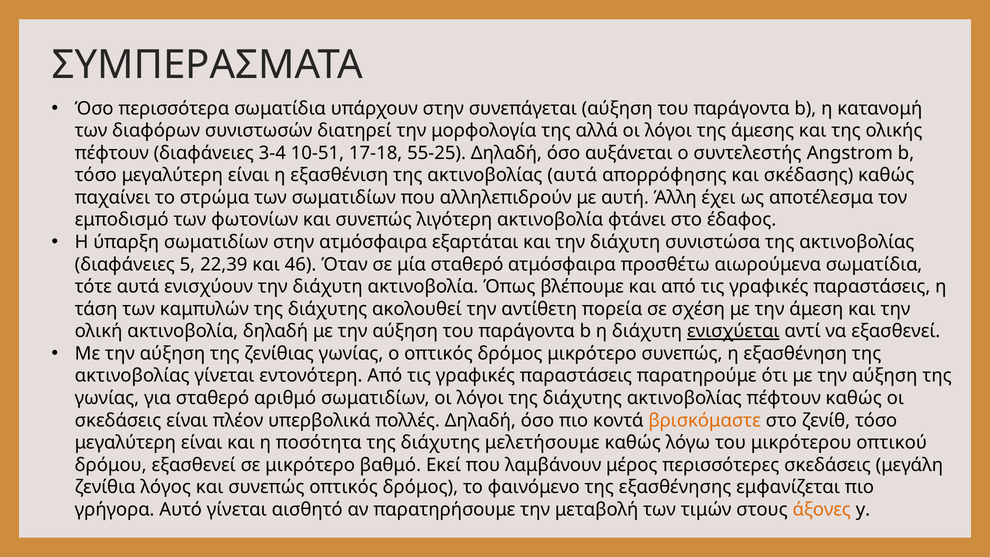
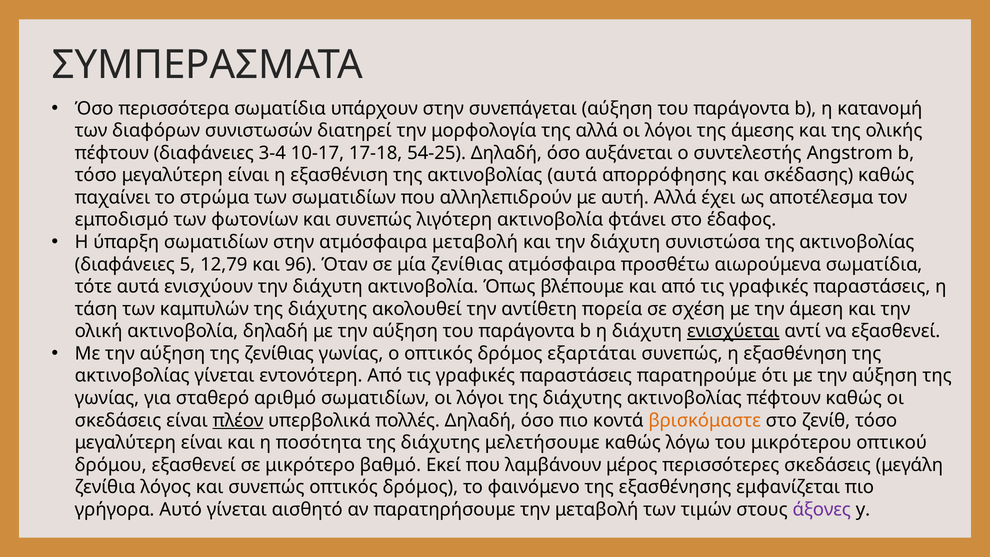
10-51: 10-51 -> 10-17 (317, 153)
55-25: 55-25 -> 54-25 (437, 153)
αυτή Άλλη: Άλλη -> Αλλά (675, 198)
ατμόσφαιρα εξαρτάται: εξαρτάται -> μεταβολή (475, 242)
22,39: 22,39 -> 12,79 (224, 264)
46: 46 -> 96 (301, 264)
μία σταθερό: σταθερό -> ζενίθιας (467, 264)
δρόμος μικρότερο: μικρότερο -> εξαρτάται (592, 353)
πλέον underline: none -> present (238, 420)
άξονες colour: orange -> purple (822, 509)
